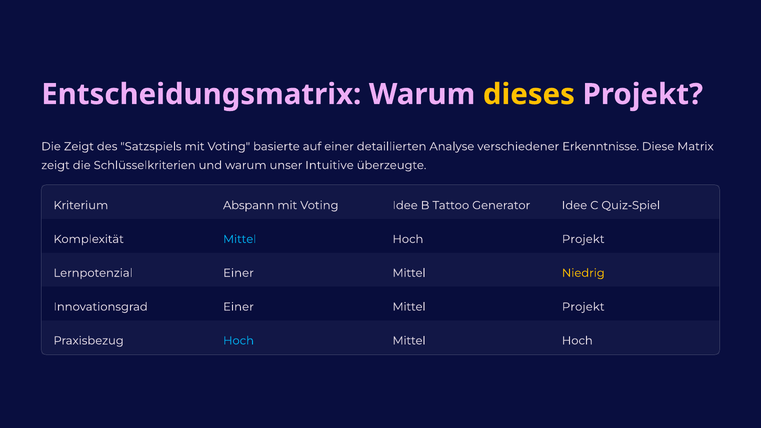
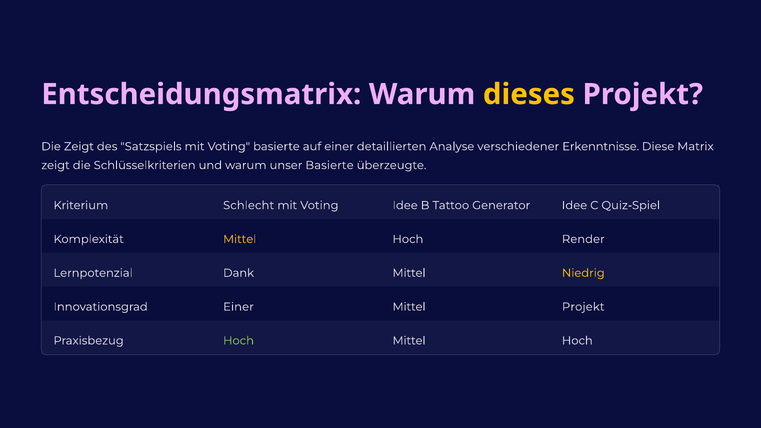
unser Intuitive: Intuitive -> Basierte (330, 165)
Abspann: Abspann -> Schlecht (249, 205)
Mittel colour: light blue -> yellow (240, 239)
Hoch Projekt: Projekt -> Render (583, 239)
Lernpotenzial Einer: Einer -> Dank (239, 273)
Hoch colour: light blue -> light green (239, 341)
